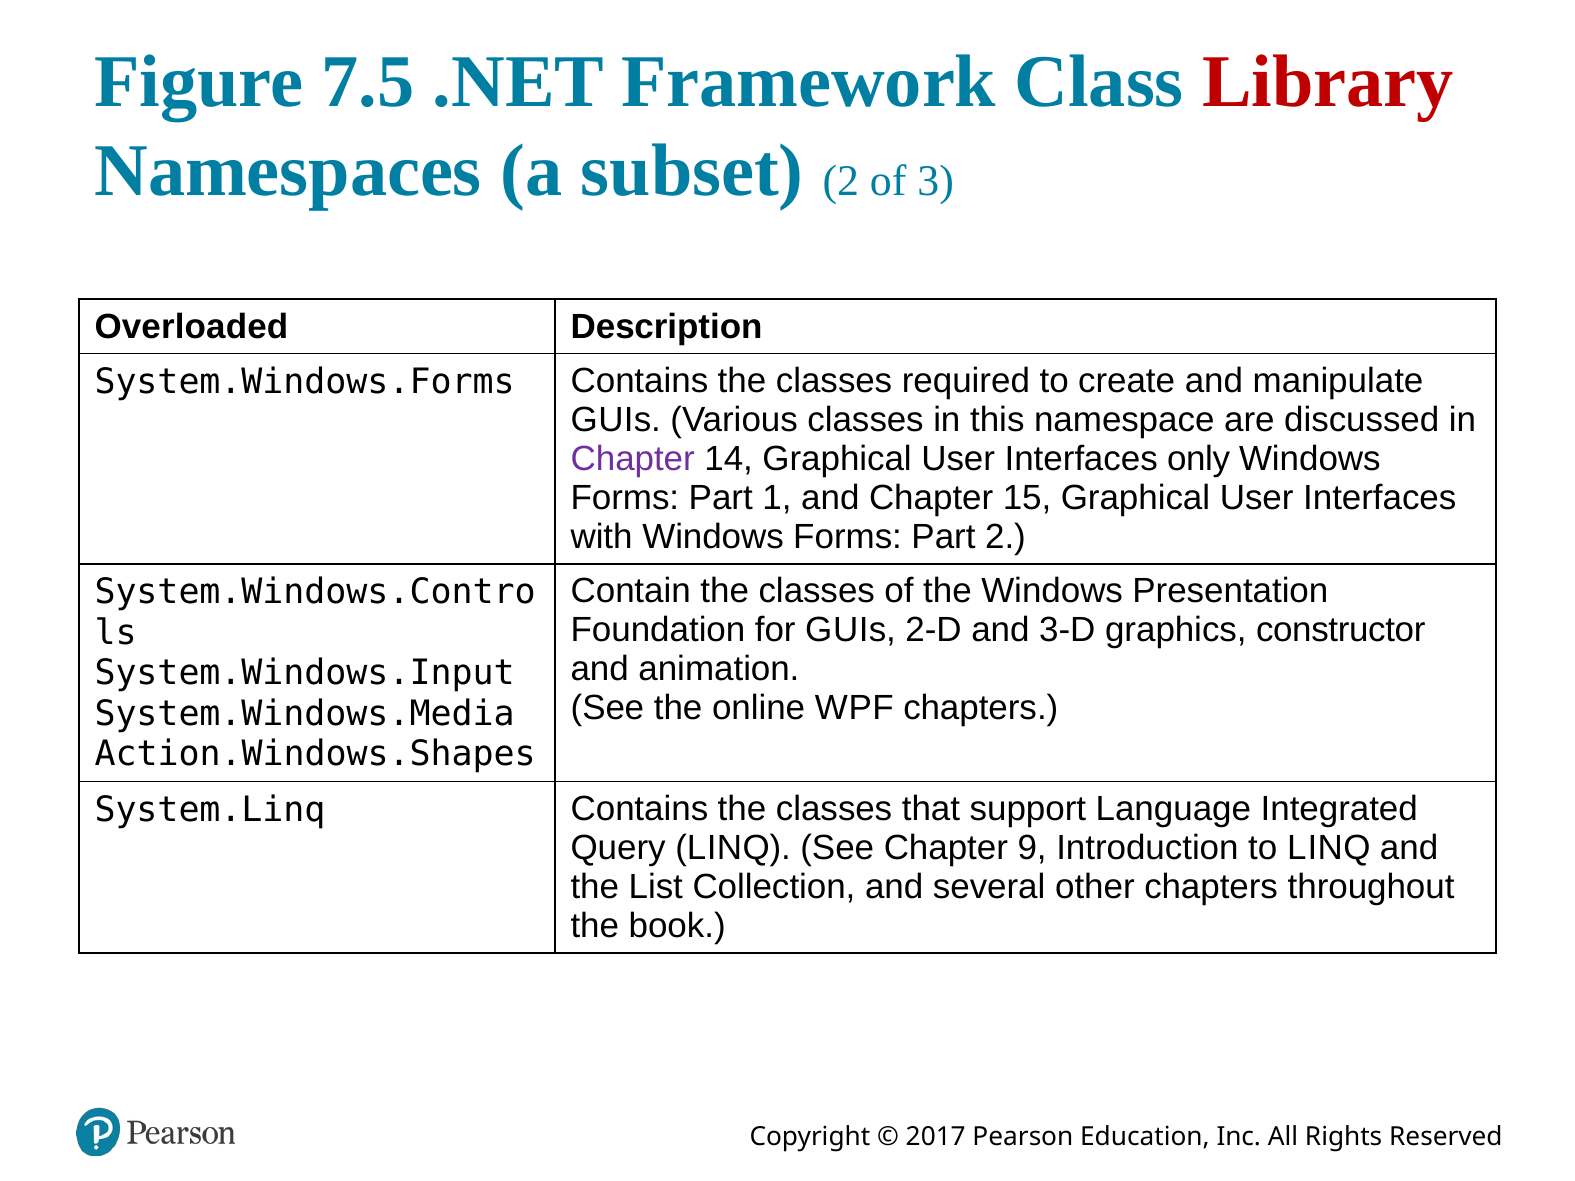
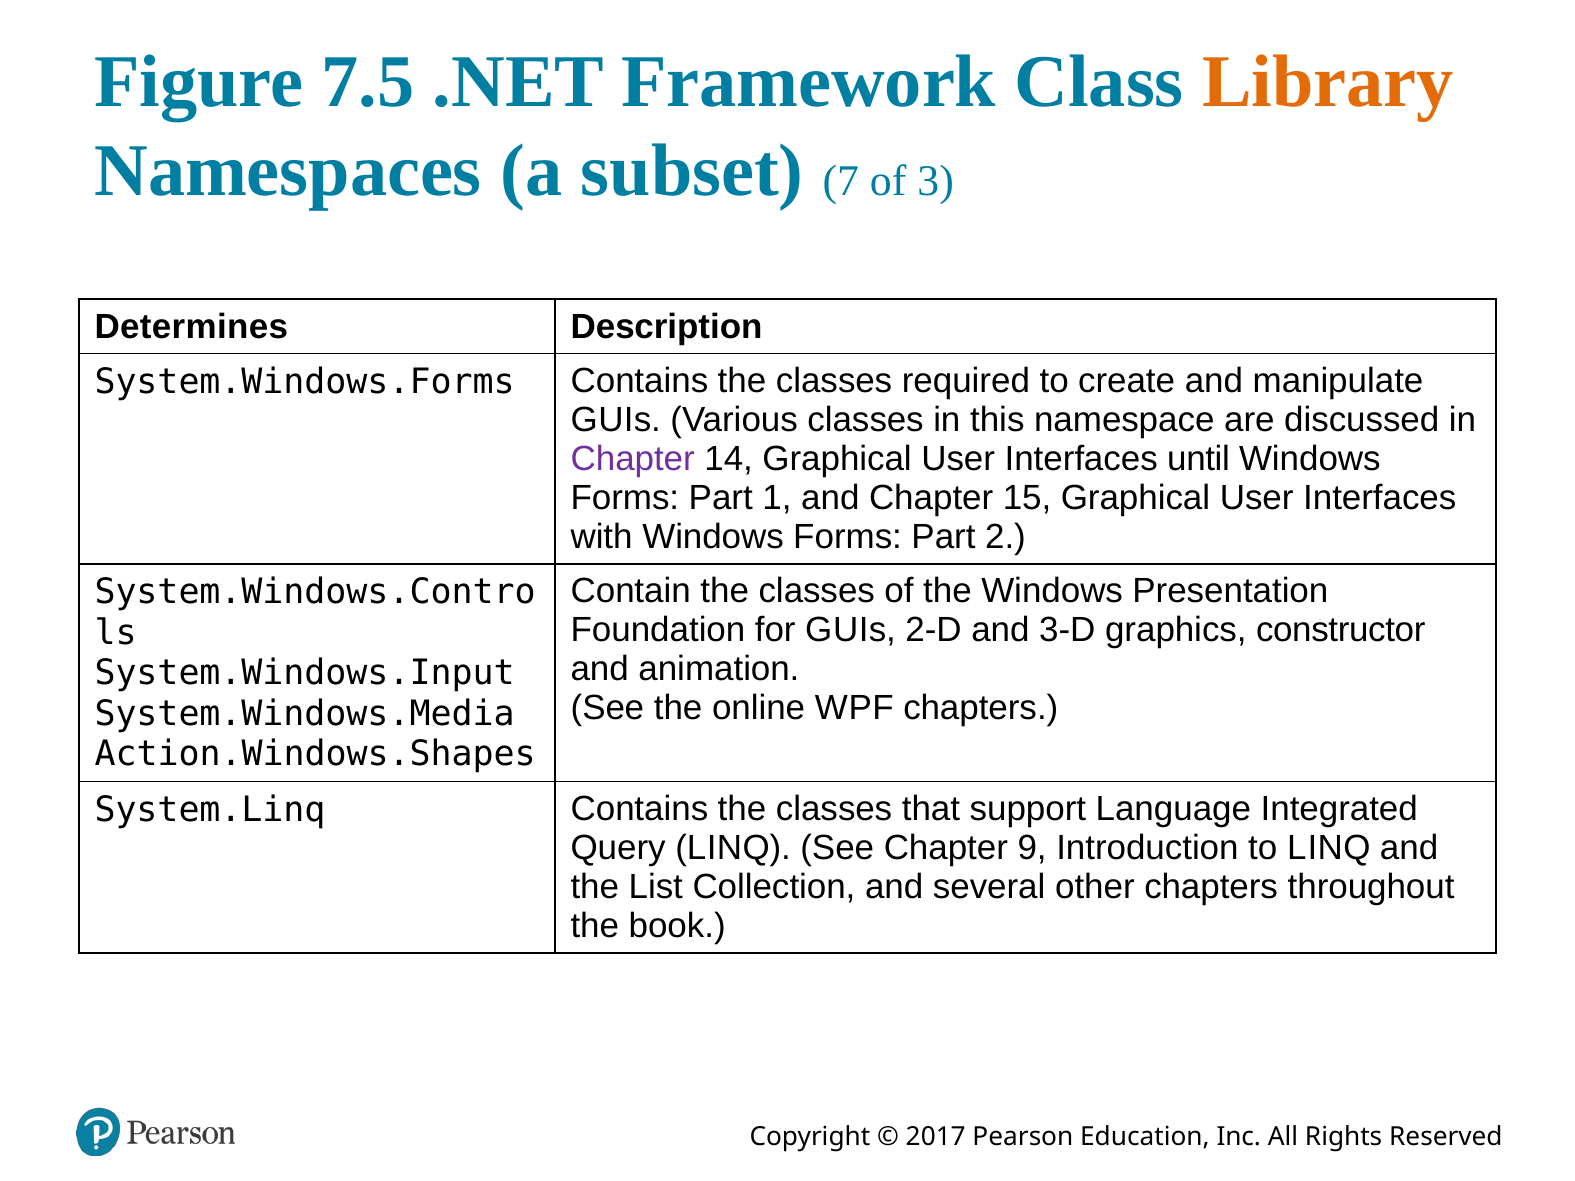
Library colour: red -> orange (1328, 82)
subset 2: 2 -> 7 (841, 181)
Overloaded: Overloaded -> Determines (191, 327)
only: only -> until (1199, 459)
